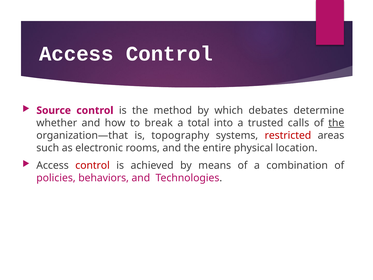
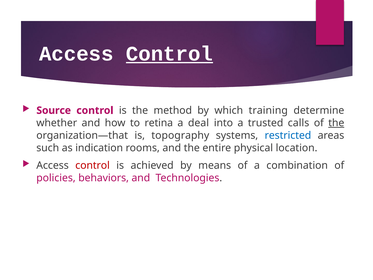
Control underline: none -> present (169, 54)
debates: debates -> training (268, 110)
break: break -> retina (159, 123)
total: total -> deal (199, 123)
restricted colour: red -> blue (288, 135)
electronic: electronic -> indication (99, 148)
